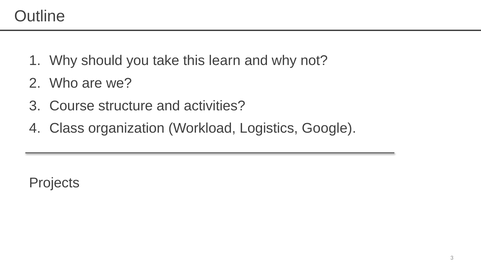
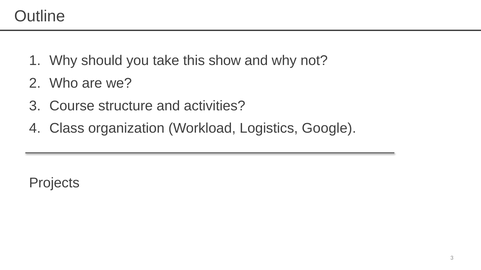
learn: learn -> show (225, 61)
